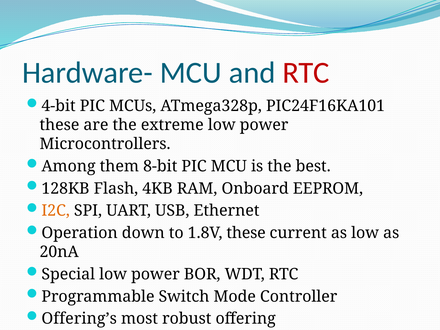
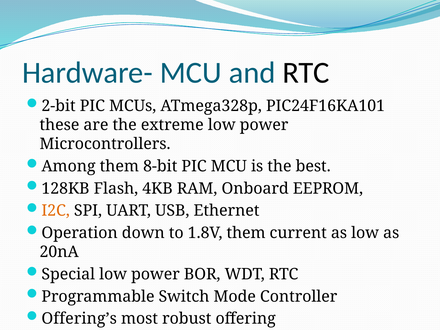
RTC colour: red -> black (306, 73)
4-bit: 4-bit -> 2-bit (59, 106)
1.8V these: these -> them (246, 233)
